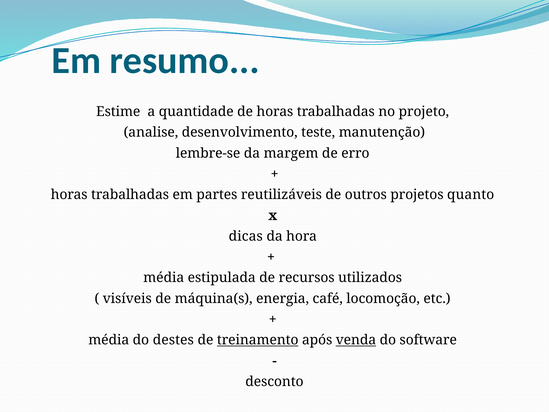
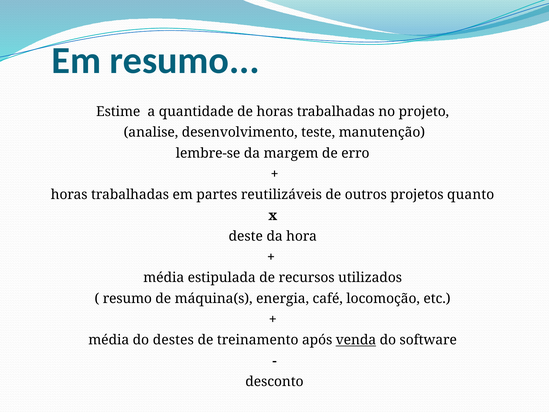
dicas: dicas -> deste (246, 236)
visíveis: visíveis -> resumo (127, 298)
treinamento underline: present -> none (258, 340)
